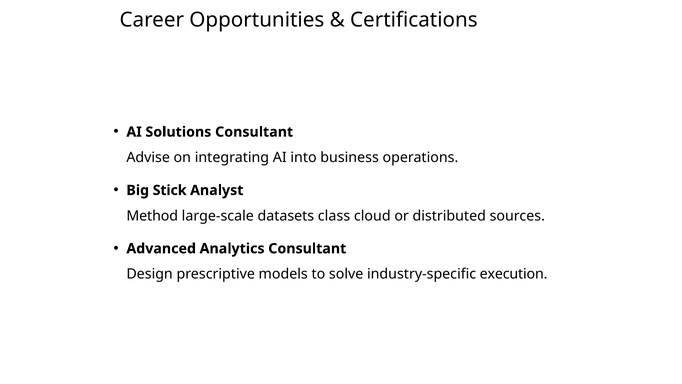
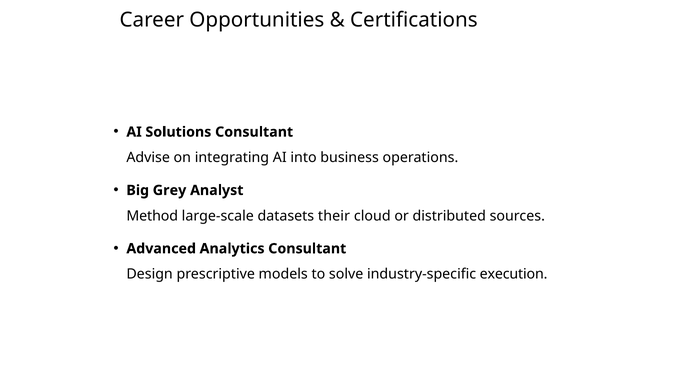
Stick: Stick -> Grey (169, 190)
class: class -> their (334, 216)
